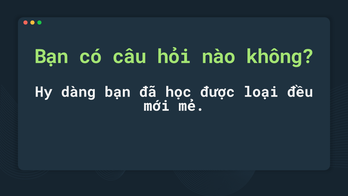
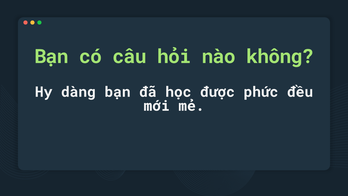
loại: loại -> phức (261, 92)
